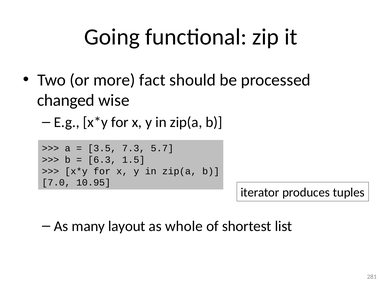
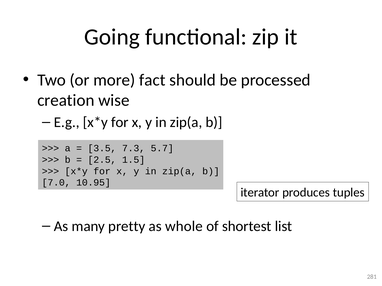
changed: changed -> creation (66, 101)
6.3: 6.3 -> 2.5 (102, 160)
layout: layout -> pretty (127, 227)
